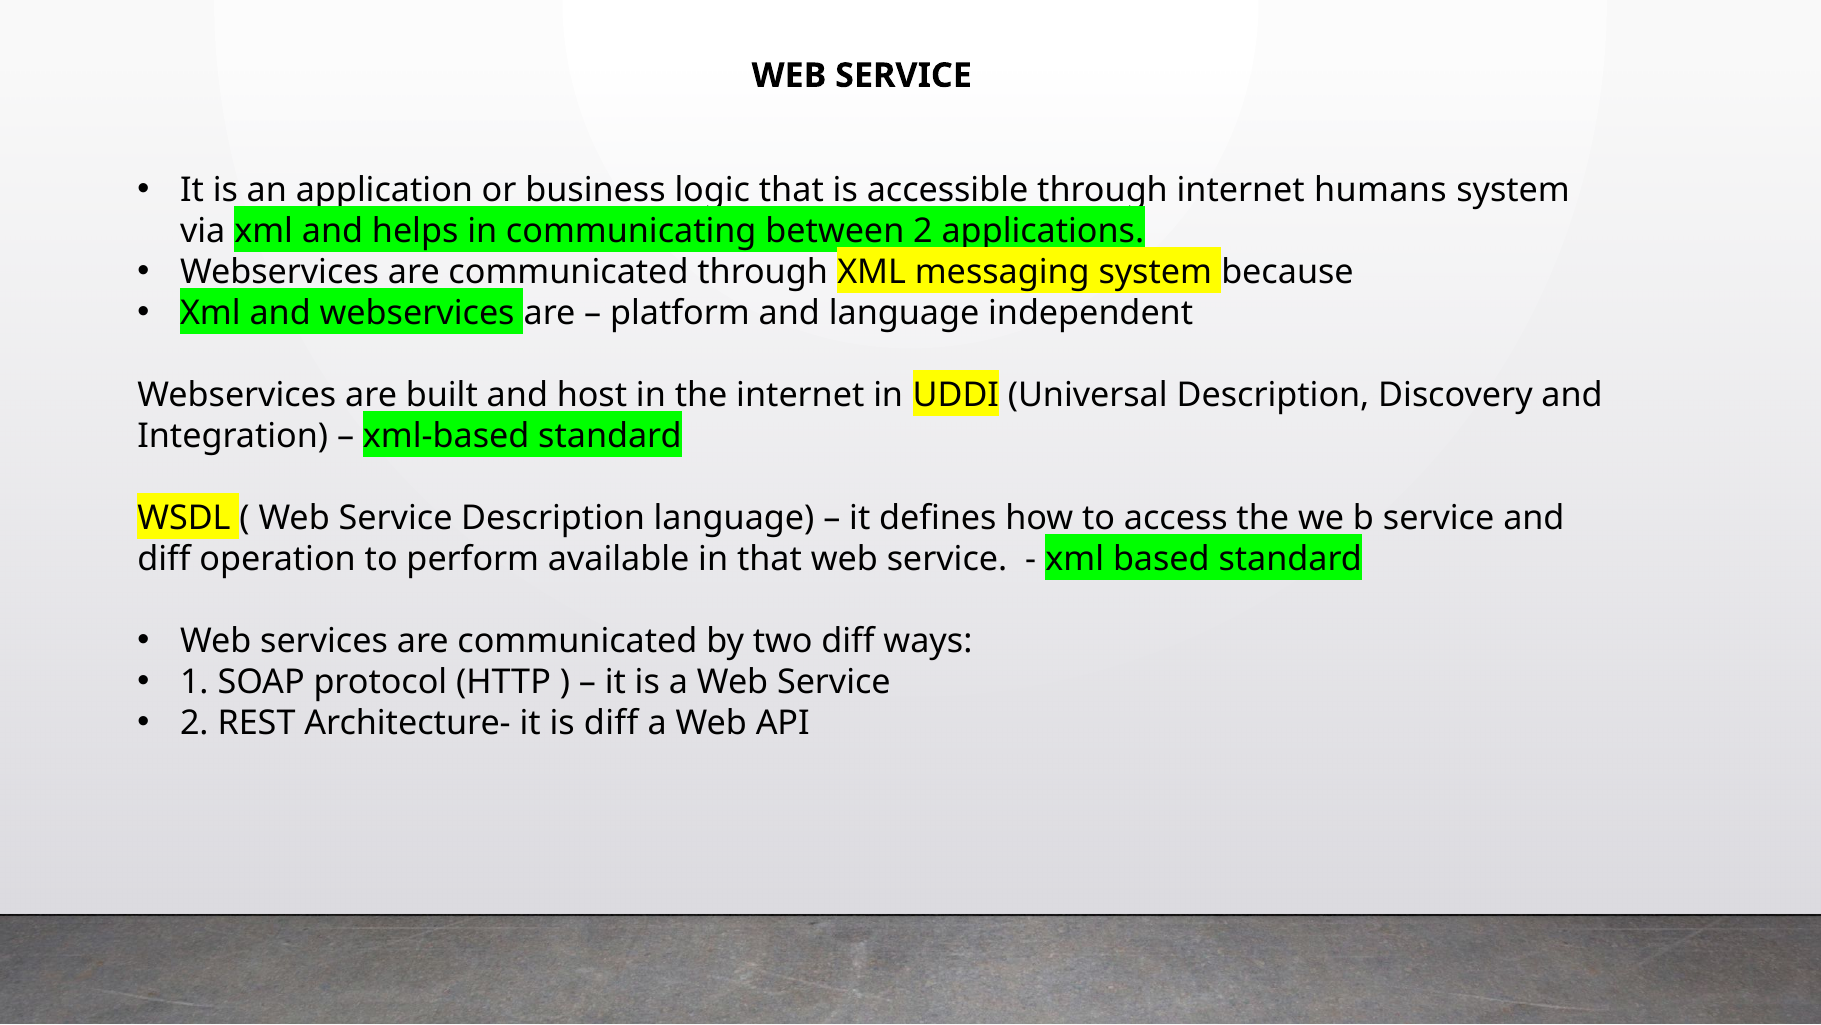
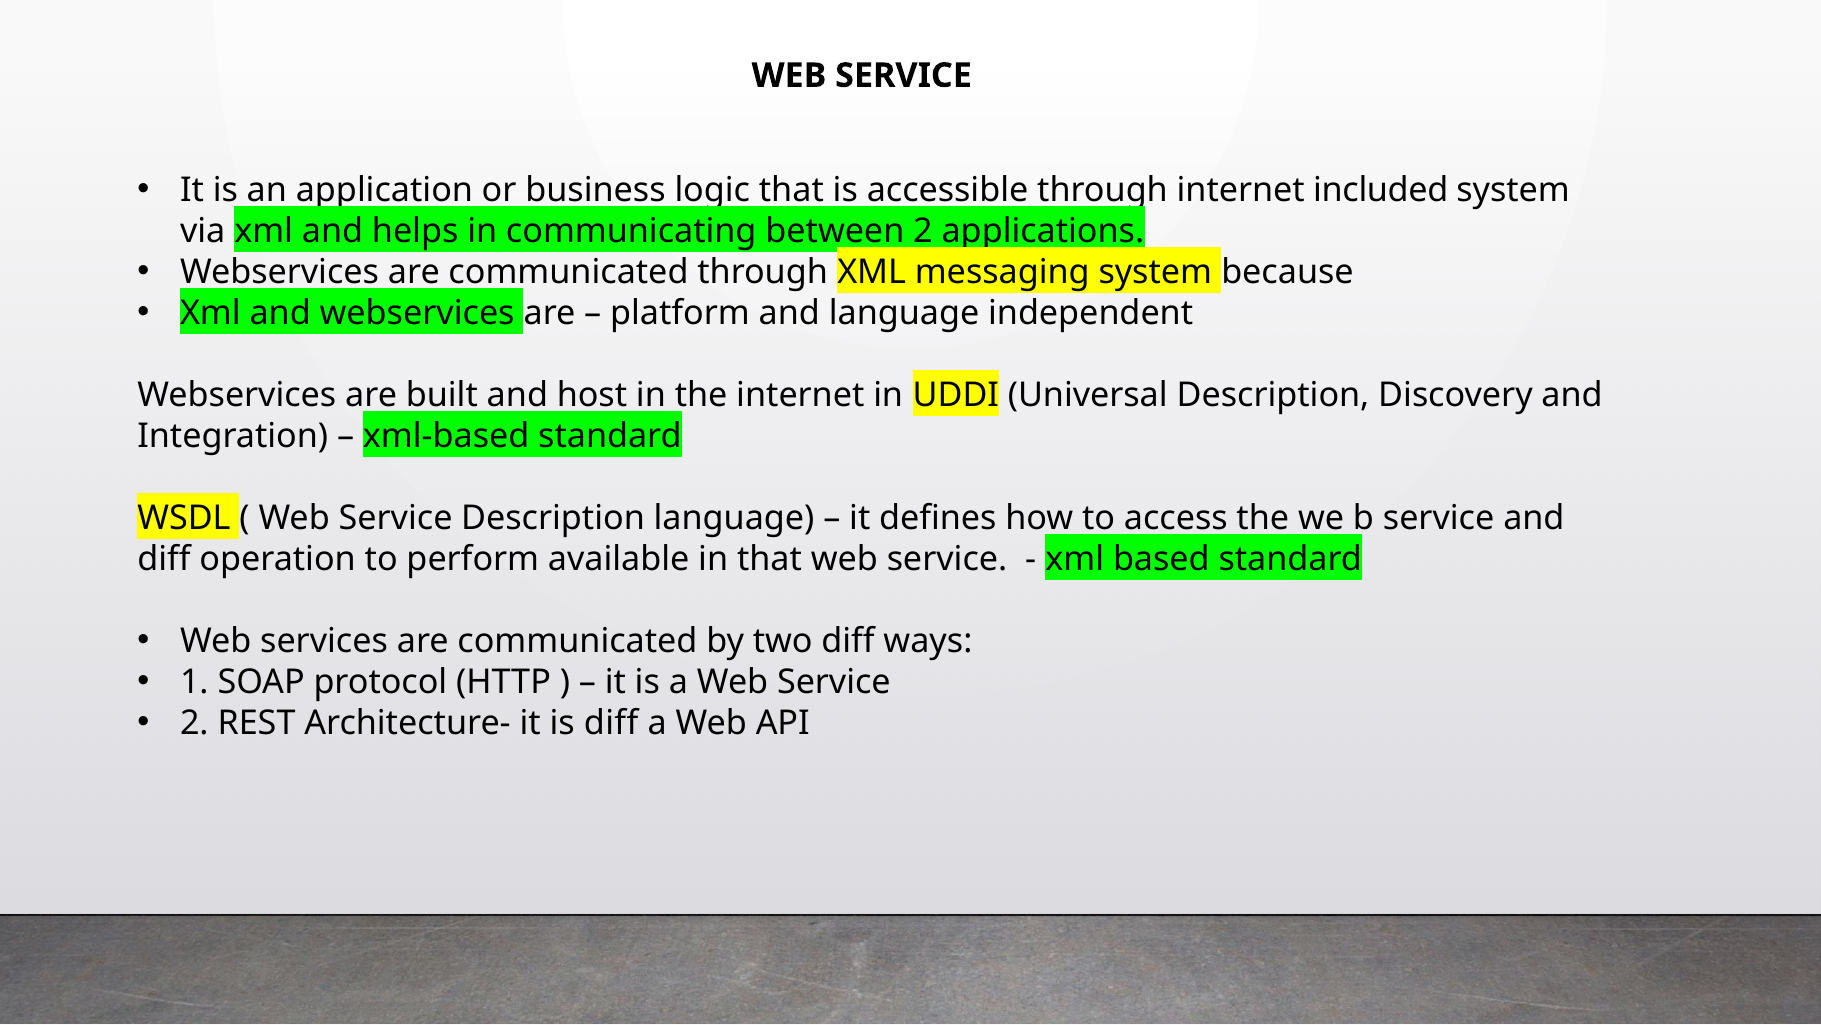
humans: humans -> included (1381, 190)
